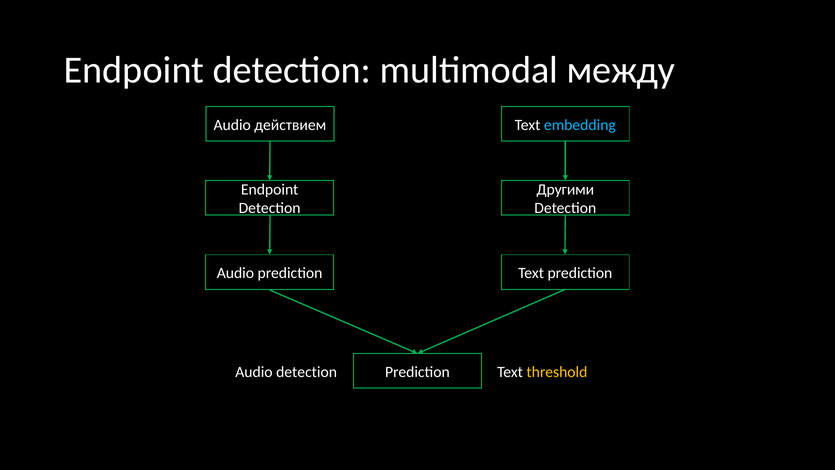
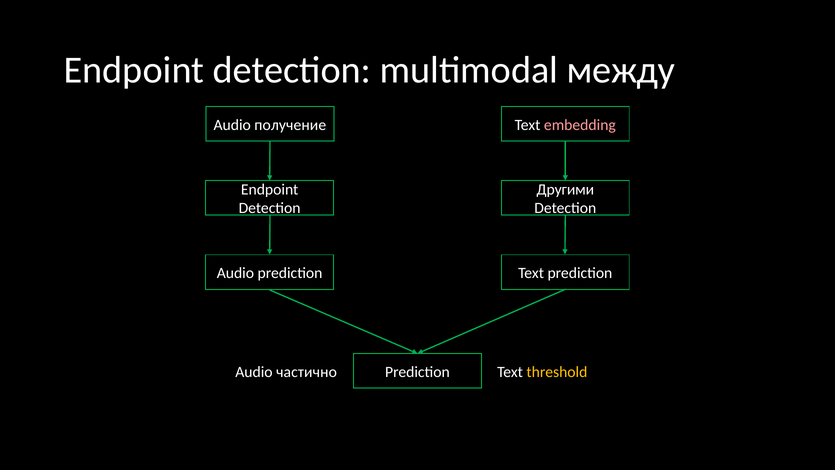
действием: действием -> получение (290, 125)
embedding colour: light blue -> pink (580, 125)
Audio detection: detection -> частично (307, 372)
